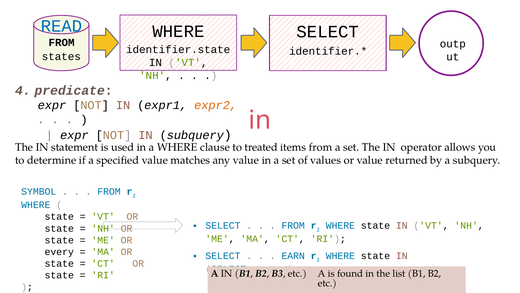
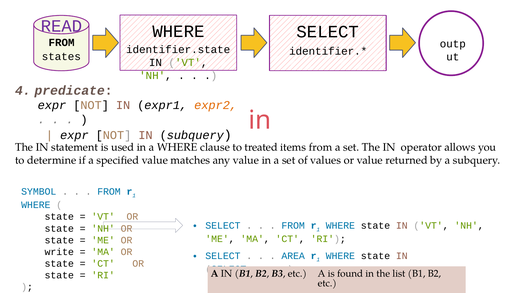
READ colour: blue -> purple (62, 26)
every: every -> write (59, 251)
EARN: EARN -> AREA (293, 256)
